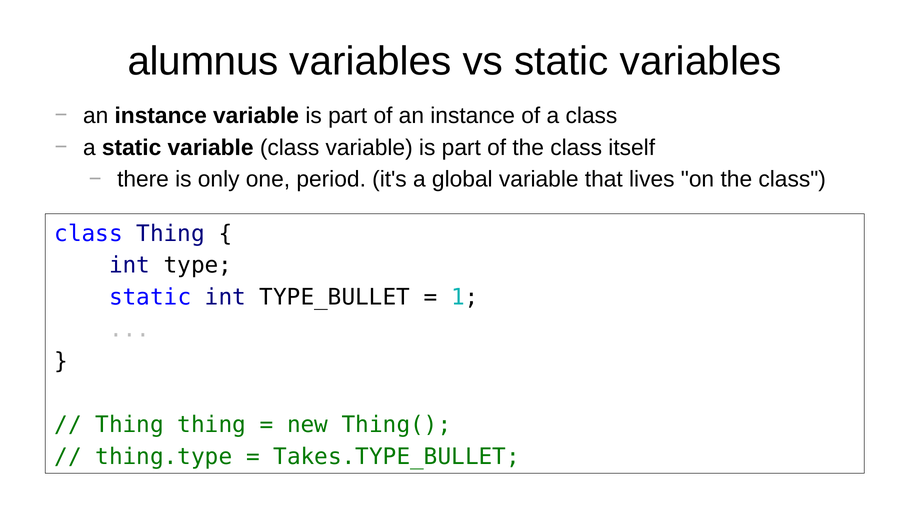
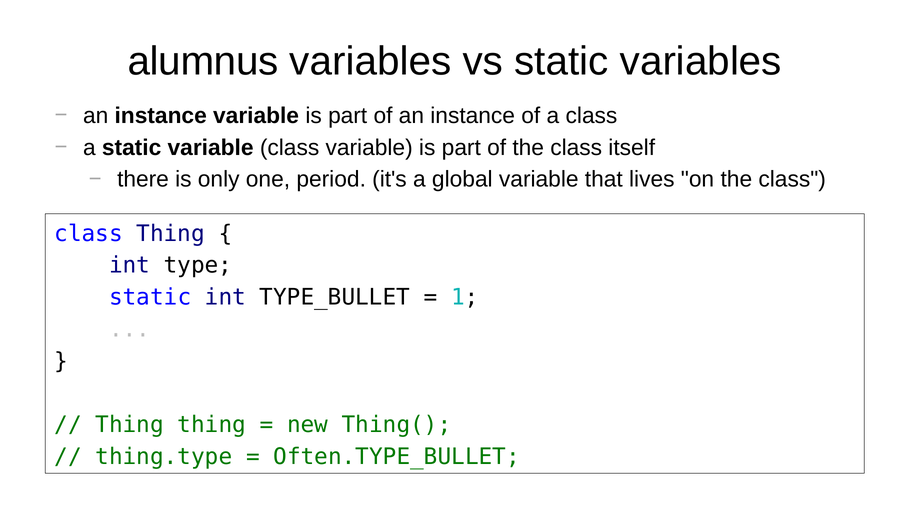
Takes.TYPE_BULLET: Takes.TYPE_BULLET -> Often.TYPE_BULLET (397, 457)
